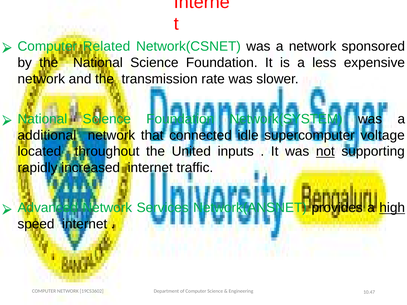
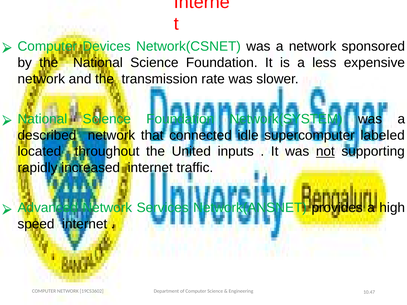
Related: Related -> Devices (107, 46)
additional: additional -> described (47, 135)
voltage: voltage -> labeled (383, 135)
high underline: present -> none (392, 208)
